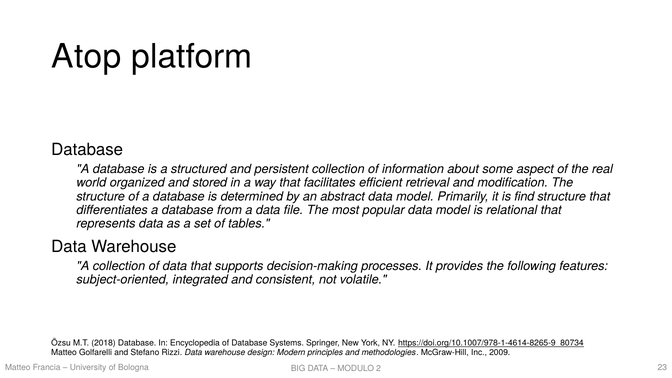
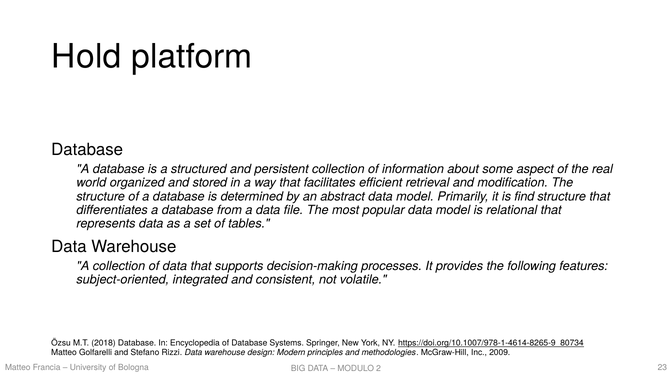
Atop: Atop -> Hold (87, 56)
